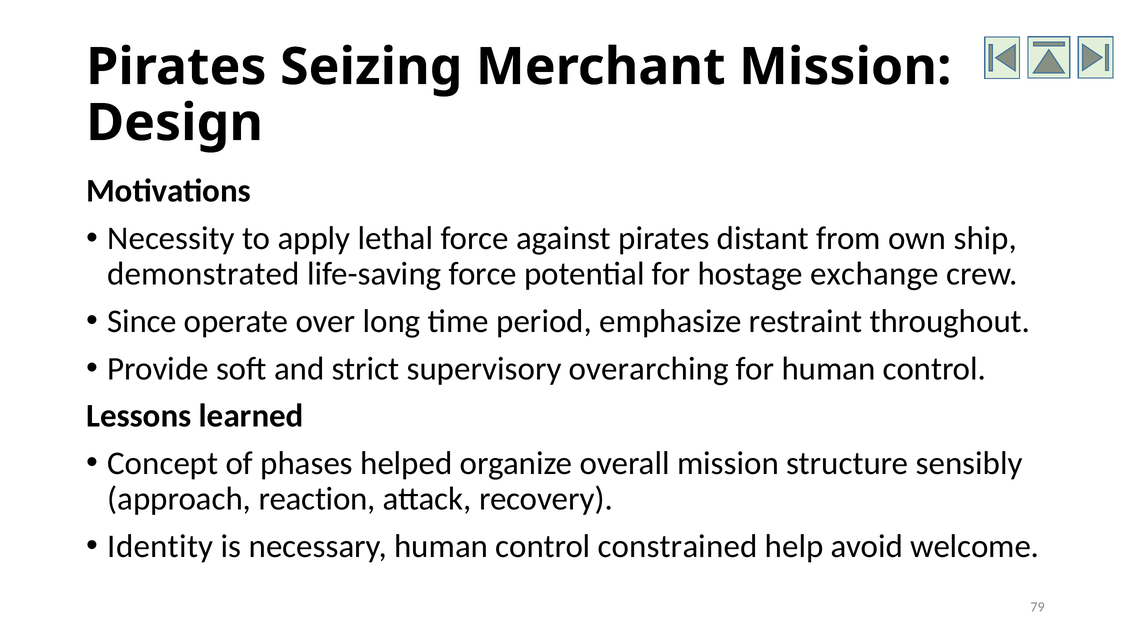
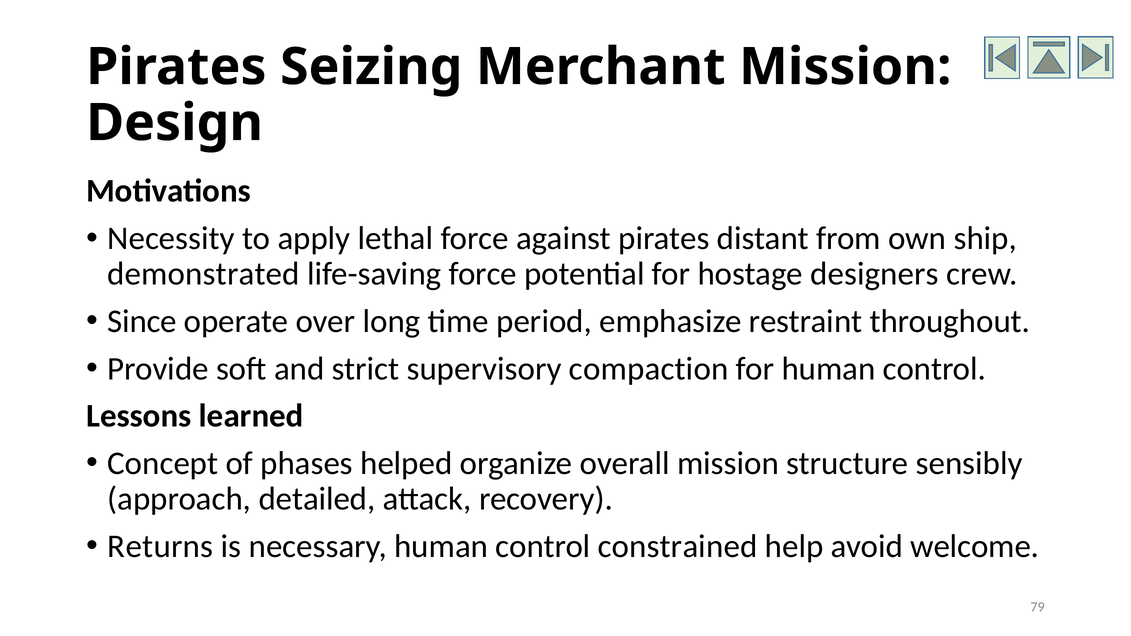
exchange: exchange -> designers (875, 274)
overarching: overarching -> compaction (649, 369)
reaction: reaction -> detailed (317, 499)
Identity: Identity -> Returns (160, 546)
